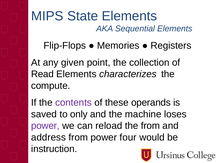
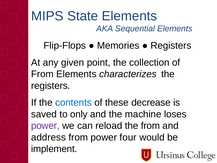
Read: Read -> From (42, 74)
compute: compute -> registers (51, 86)
contents colour: purple -> blue (73, 102)
operands: operands -> decrease (151, 102)
instruction: instruction -> implement (54, 149)
